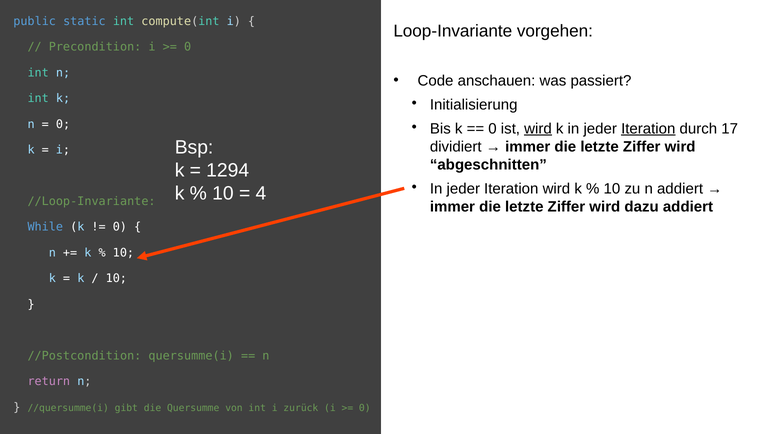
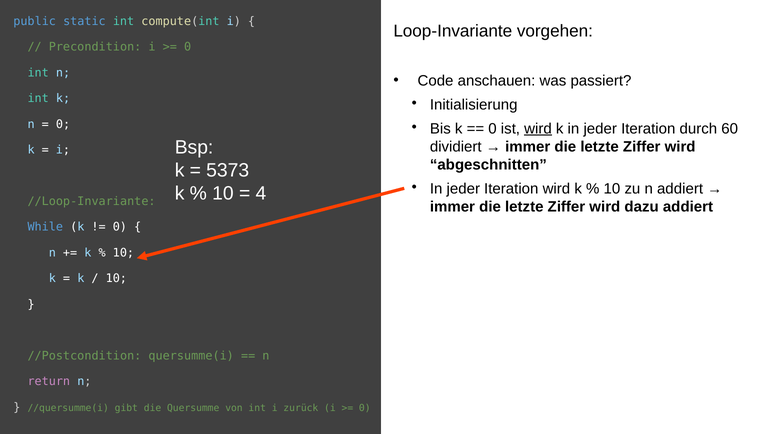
Iteration underline: present -> none (648, 129)
17: 17 -> 60 (730, 129)
1294: 1294 -> 5373 (228, 171)
